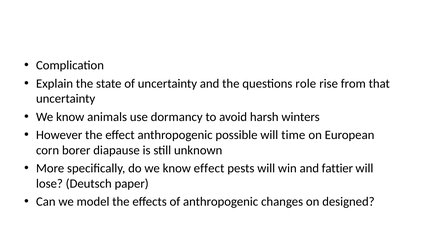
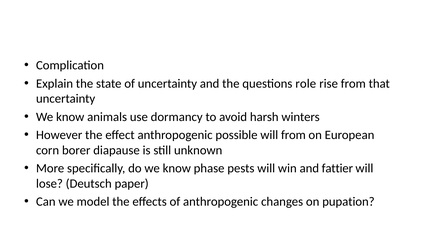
will time: time -> from (293, 135)
know effect: effect -> phase (209, 168)
designed: designed -> pupation (348, 202)
